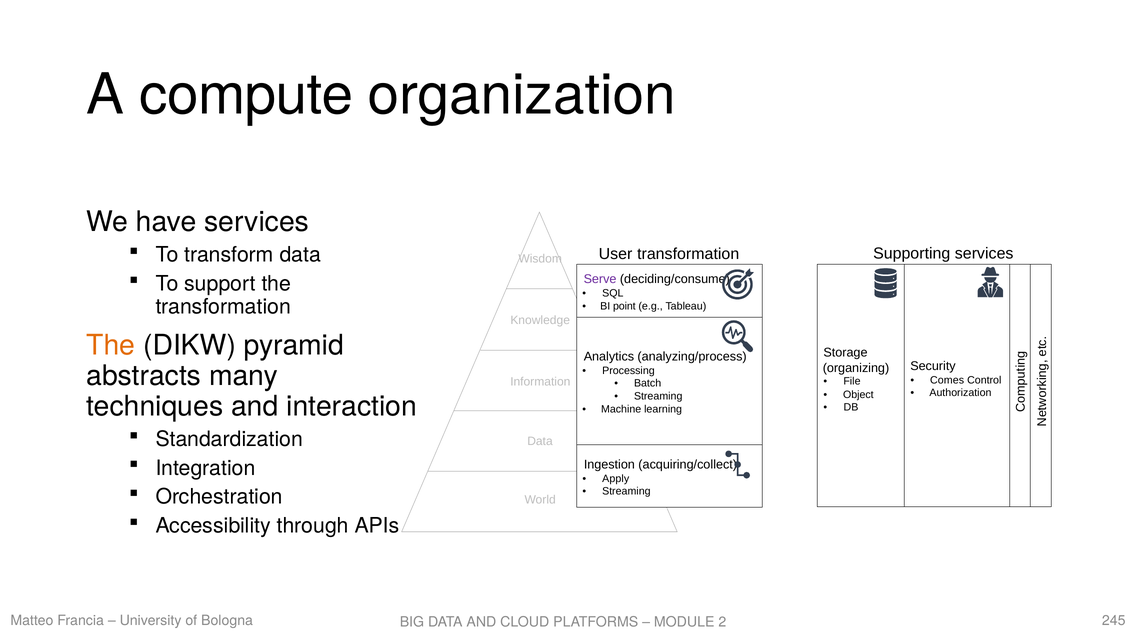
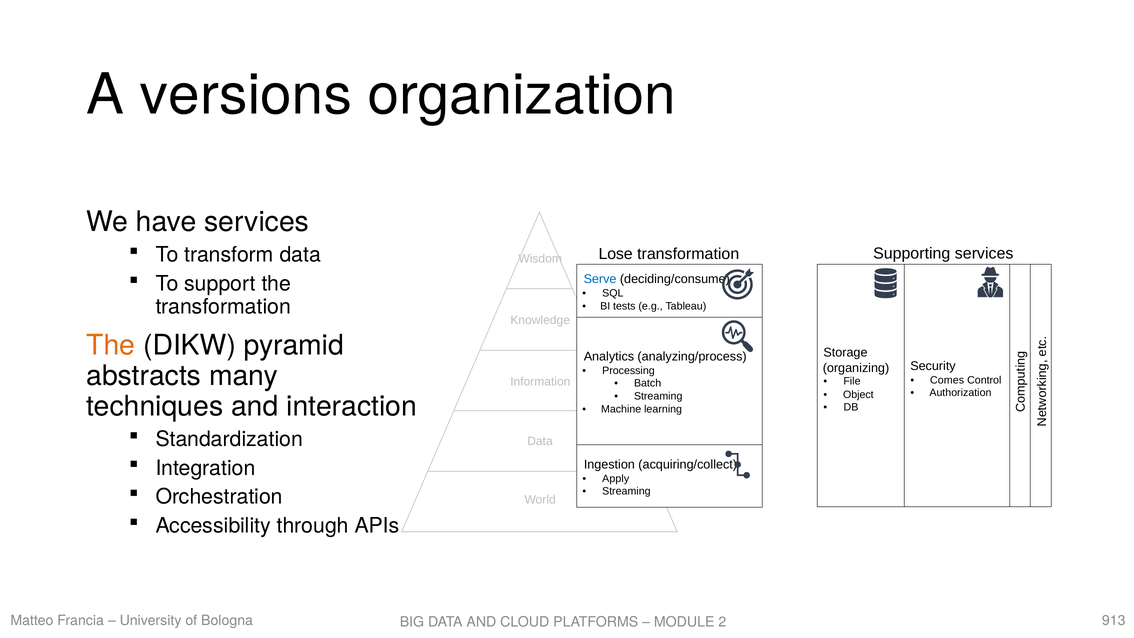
compute: compute -> versions (246, 95)
User: User -> Lose (616, 254)
Serve colour: purple -> blue (600, 279)
point: point -> tests (624, 306)
245: 245 -> 913 (1114, 620)
